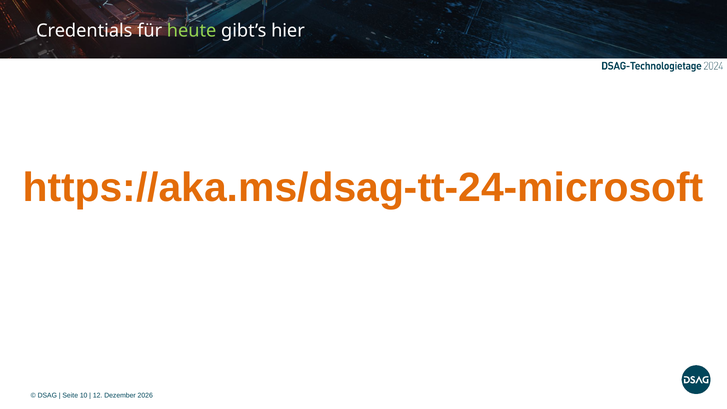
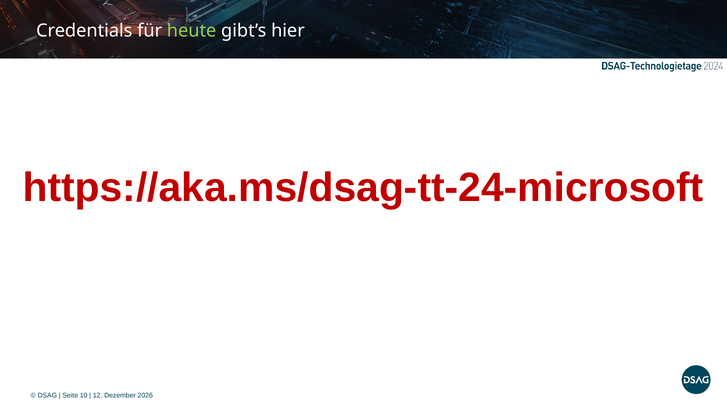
https://aka.ms/dsag-tt-24-microsoft colour: orange -> red (363, 188)
